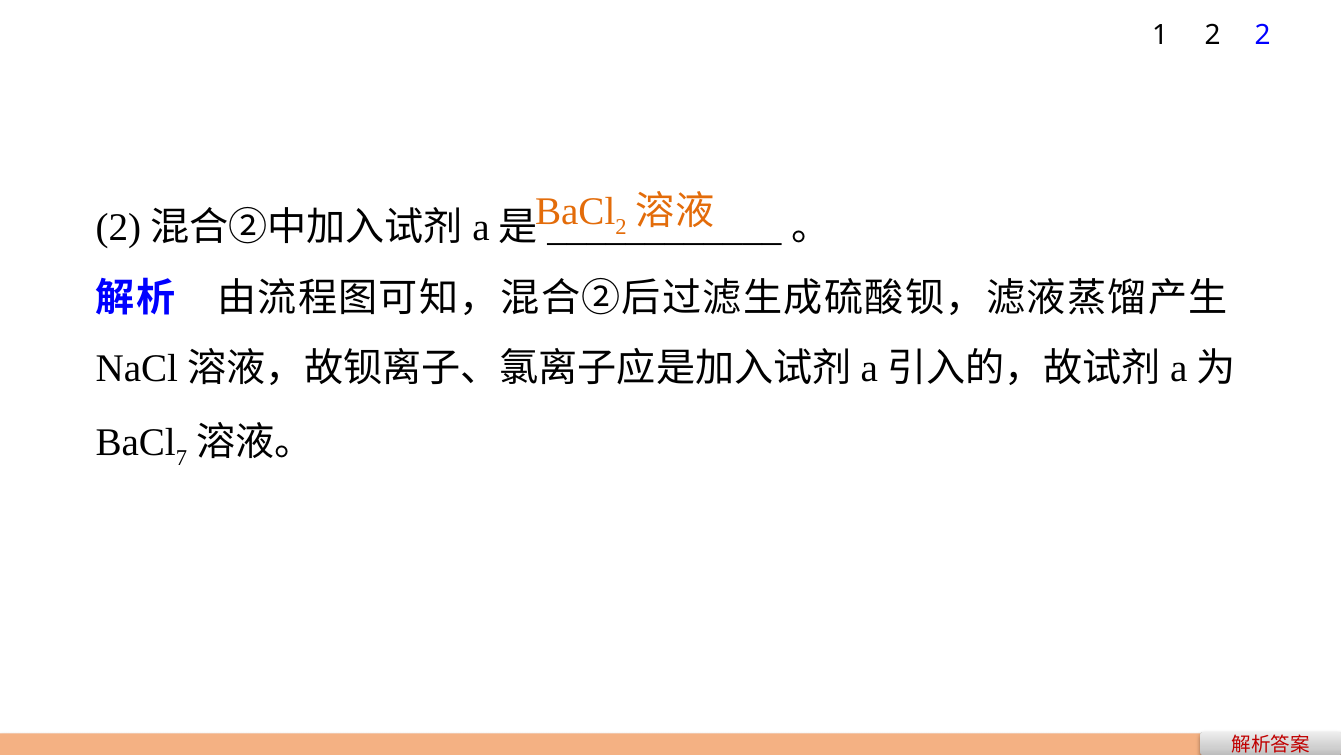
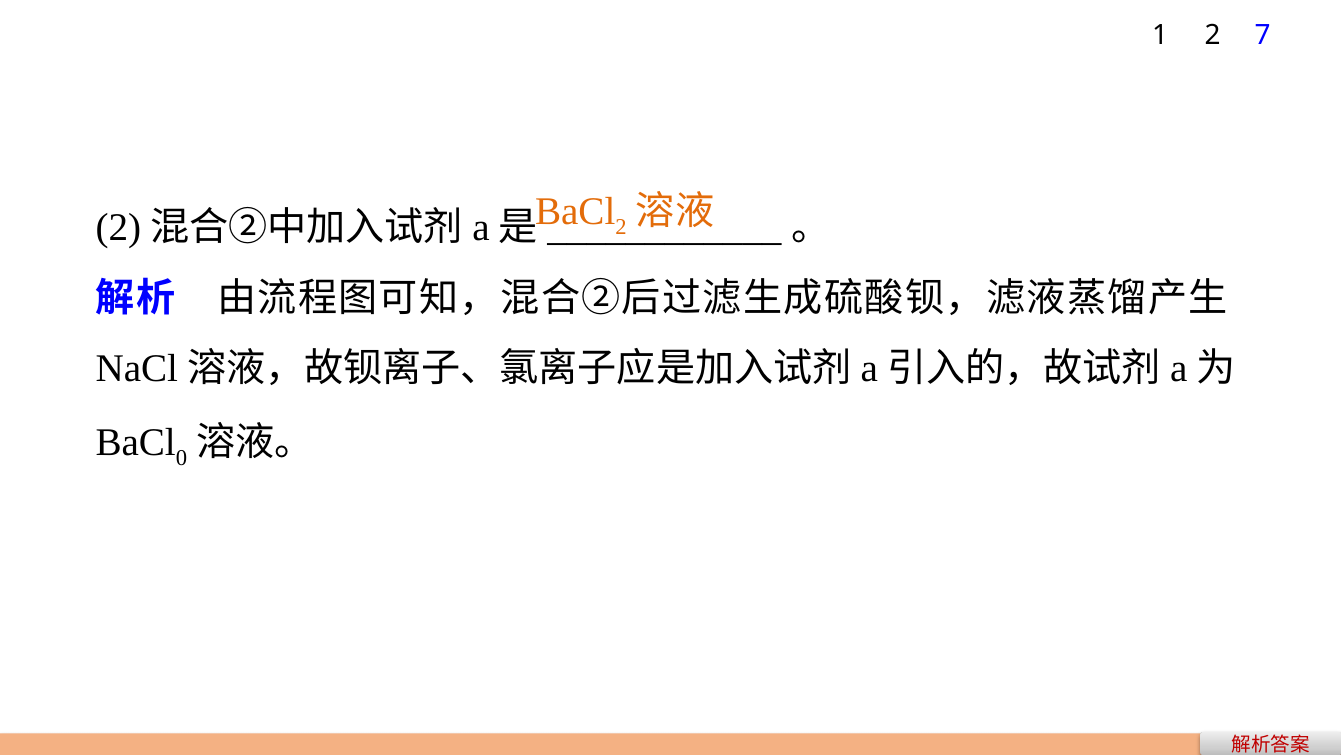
2 2: 2 -> 7 (1263, 35)
7: 7 -> 0 (181, 457)
